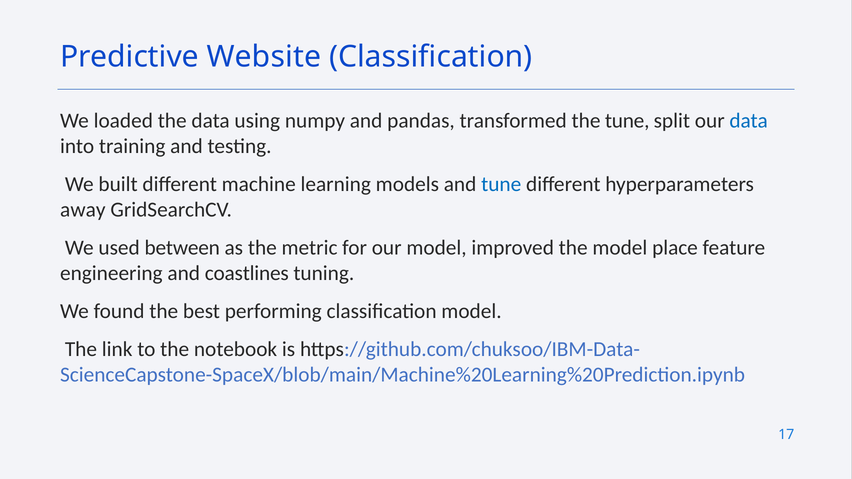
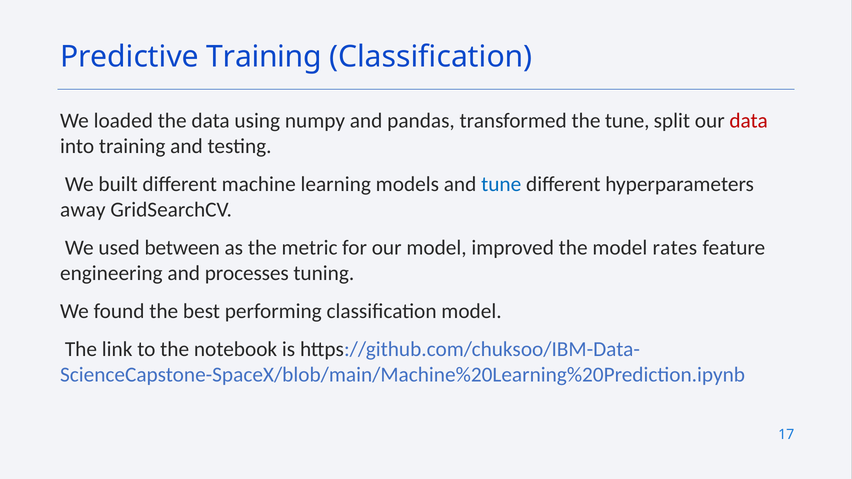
Predictive Website: Website -> Training (264, 57)
data colour: blue -> red (749, 121)
place: place -> rates (675, 248)
coastlines: coastlines -> processes (247, 274)
